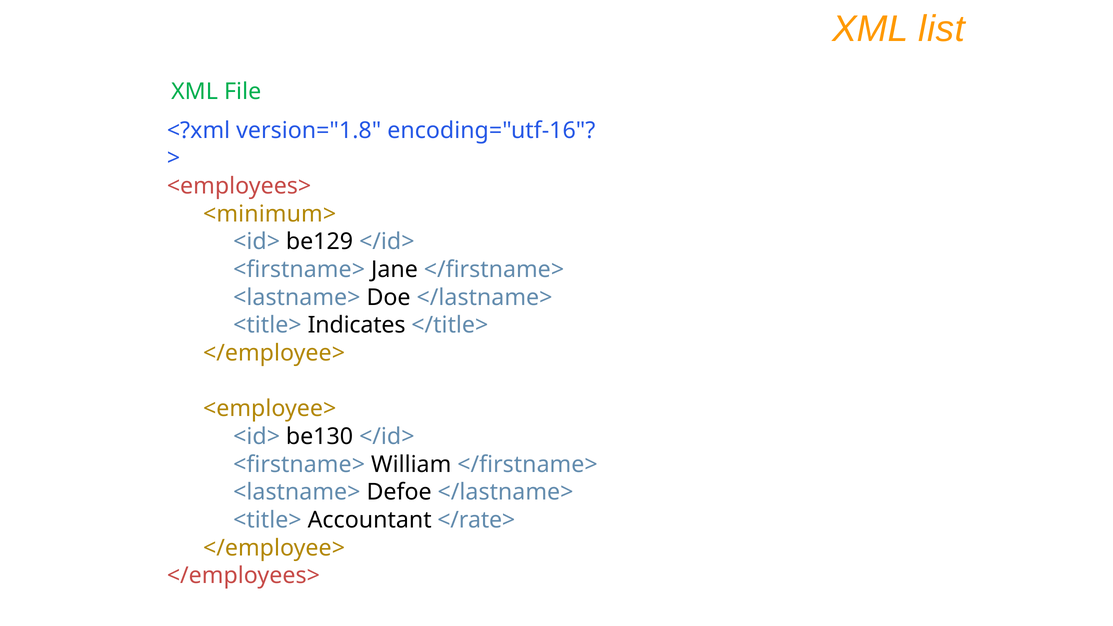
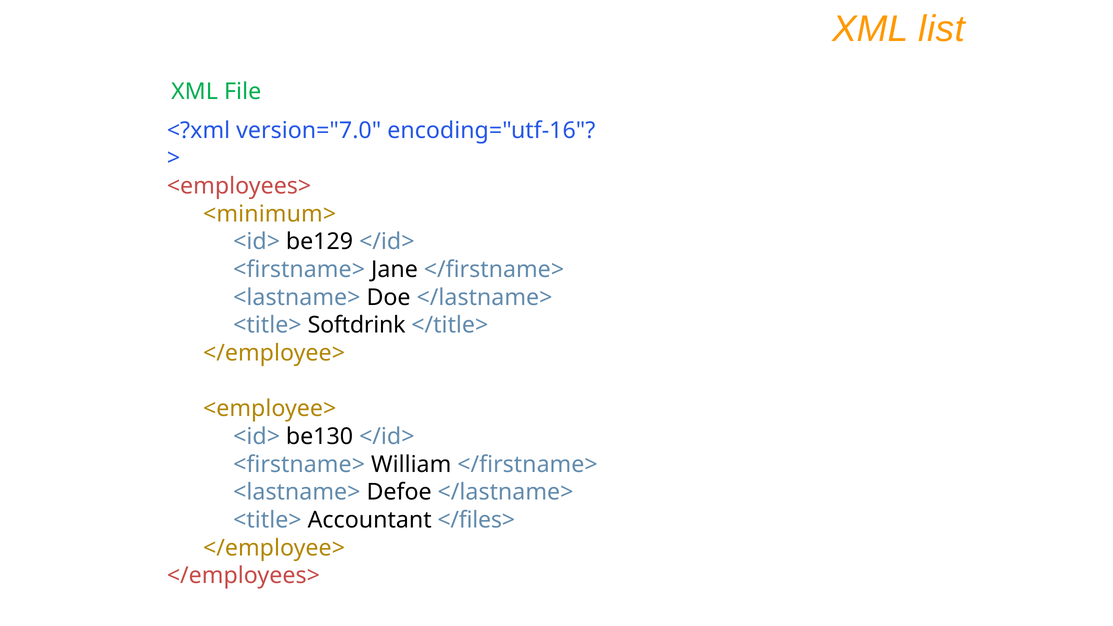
version="1.8: version="1.8 -> version="7.0 (309, 131)
Indicates: Indicates -> Softdrink (357, 325)
</rate>: </rate> -> </files> (476, 520)
